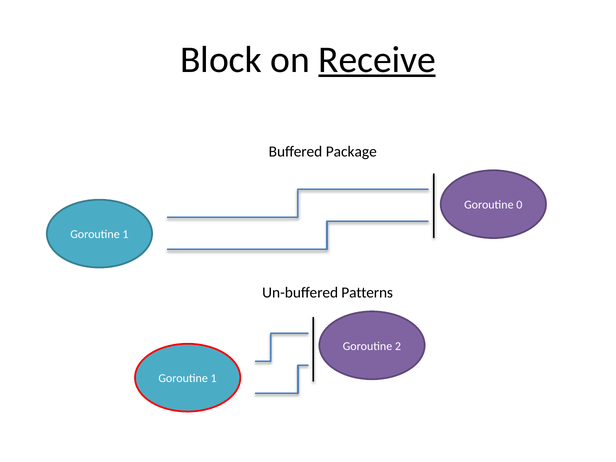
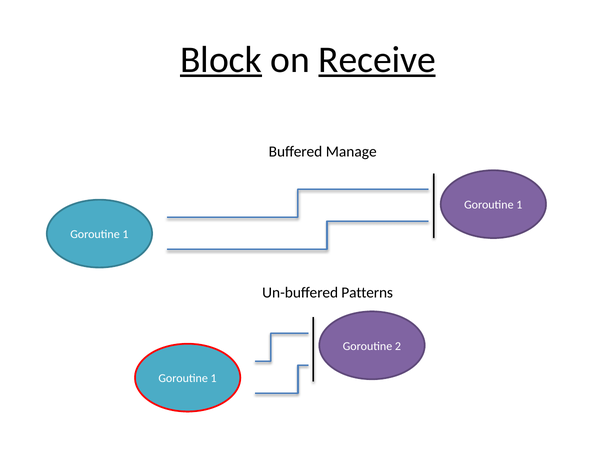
Block underline: none -> present (221, 60)
Package: Package -> Manage (351, 152)
0: 0 -> 1 (519, 205)
